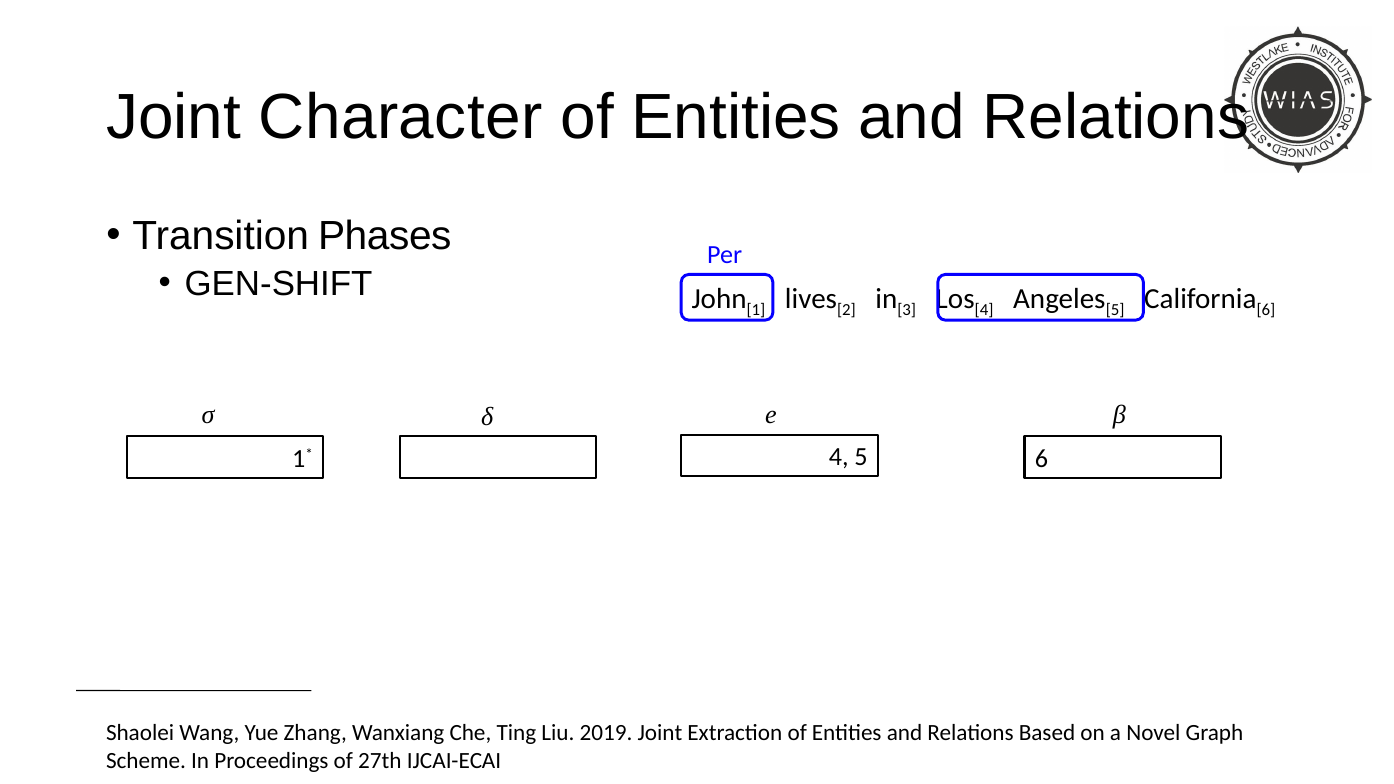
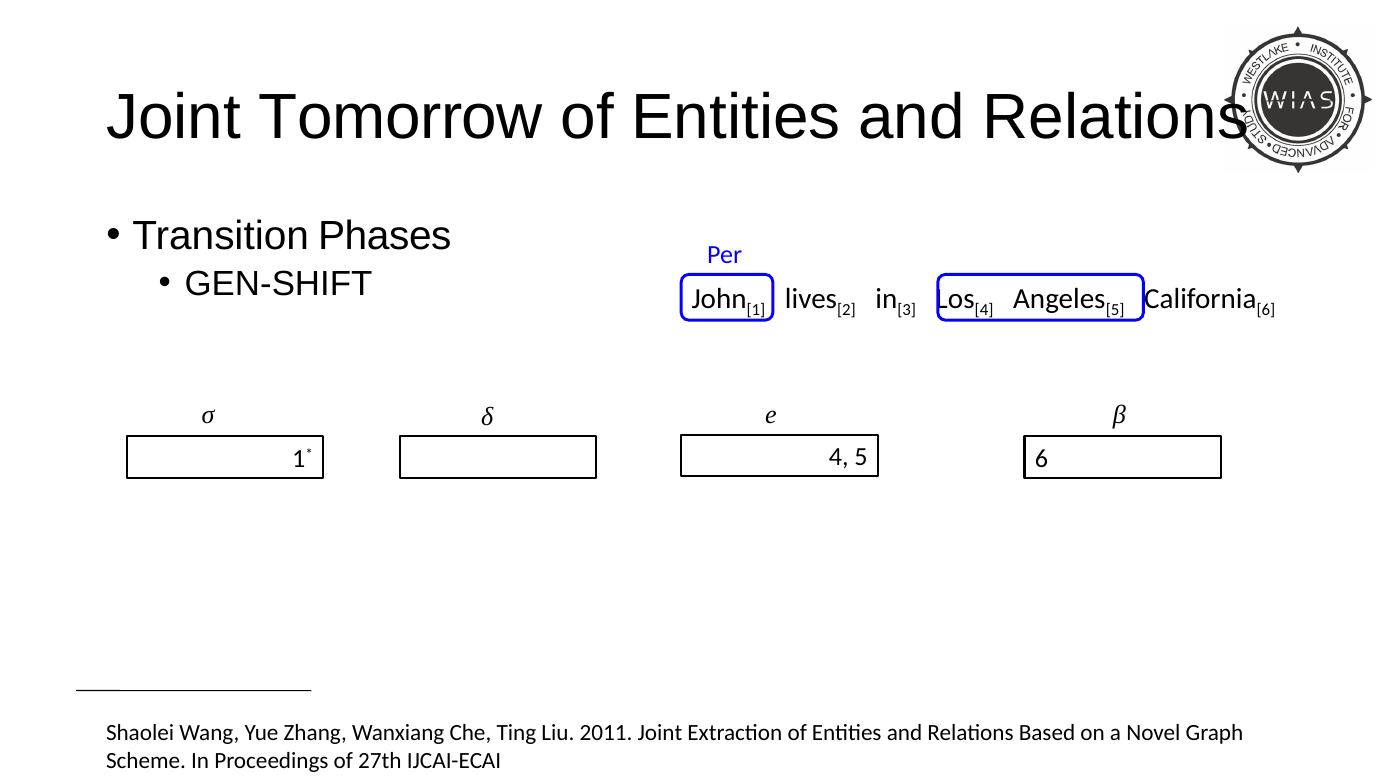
Character: Character -> Tomorrow (401, 117)
2019: 2019 -> 2011 (606, 733)
